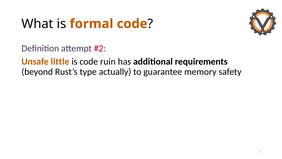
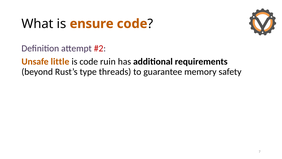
formal: formal -> ensure (92, 24)
actually: actually -> threads (115, 72)
